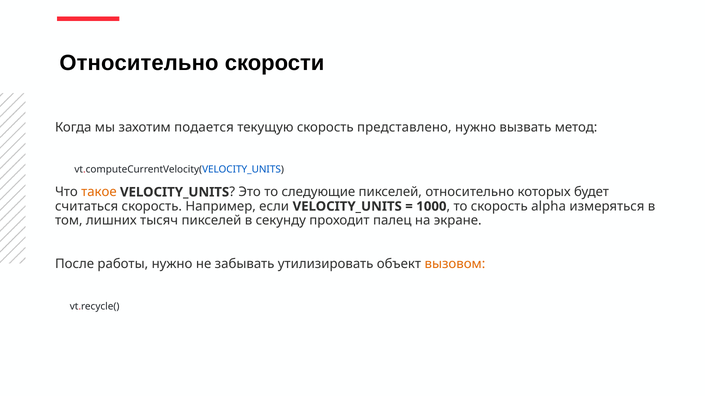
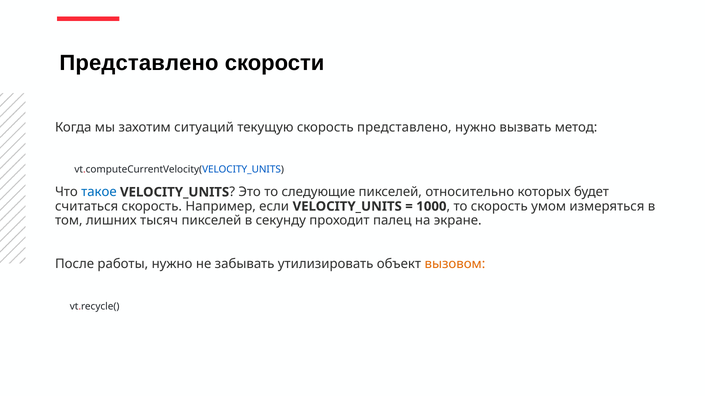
Относительно: Относительно -> Представлено (139, 63)
подается: подается -> ситуаций (204, 128)
такое colour: orange -> blue (99, 192)
alpha: alpha -> умом (549, 207)
